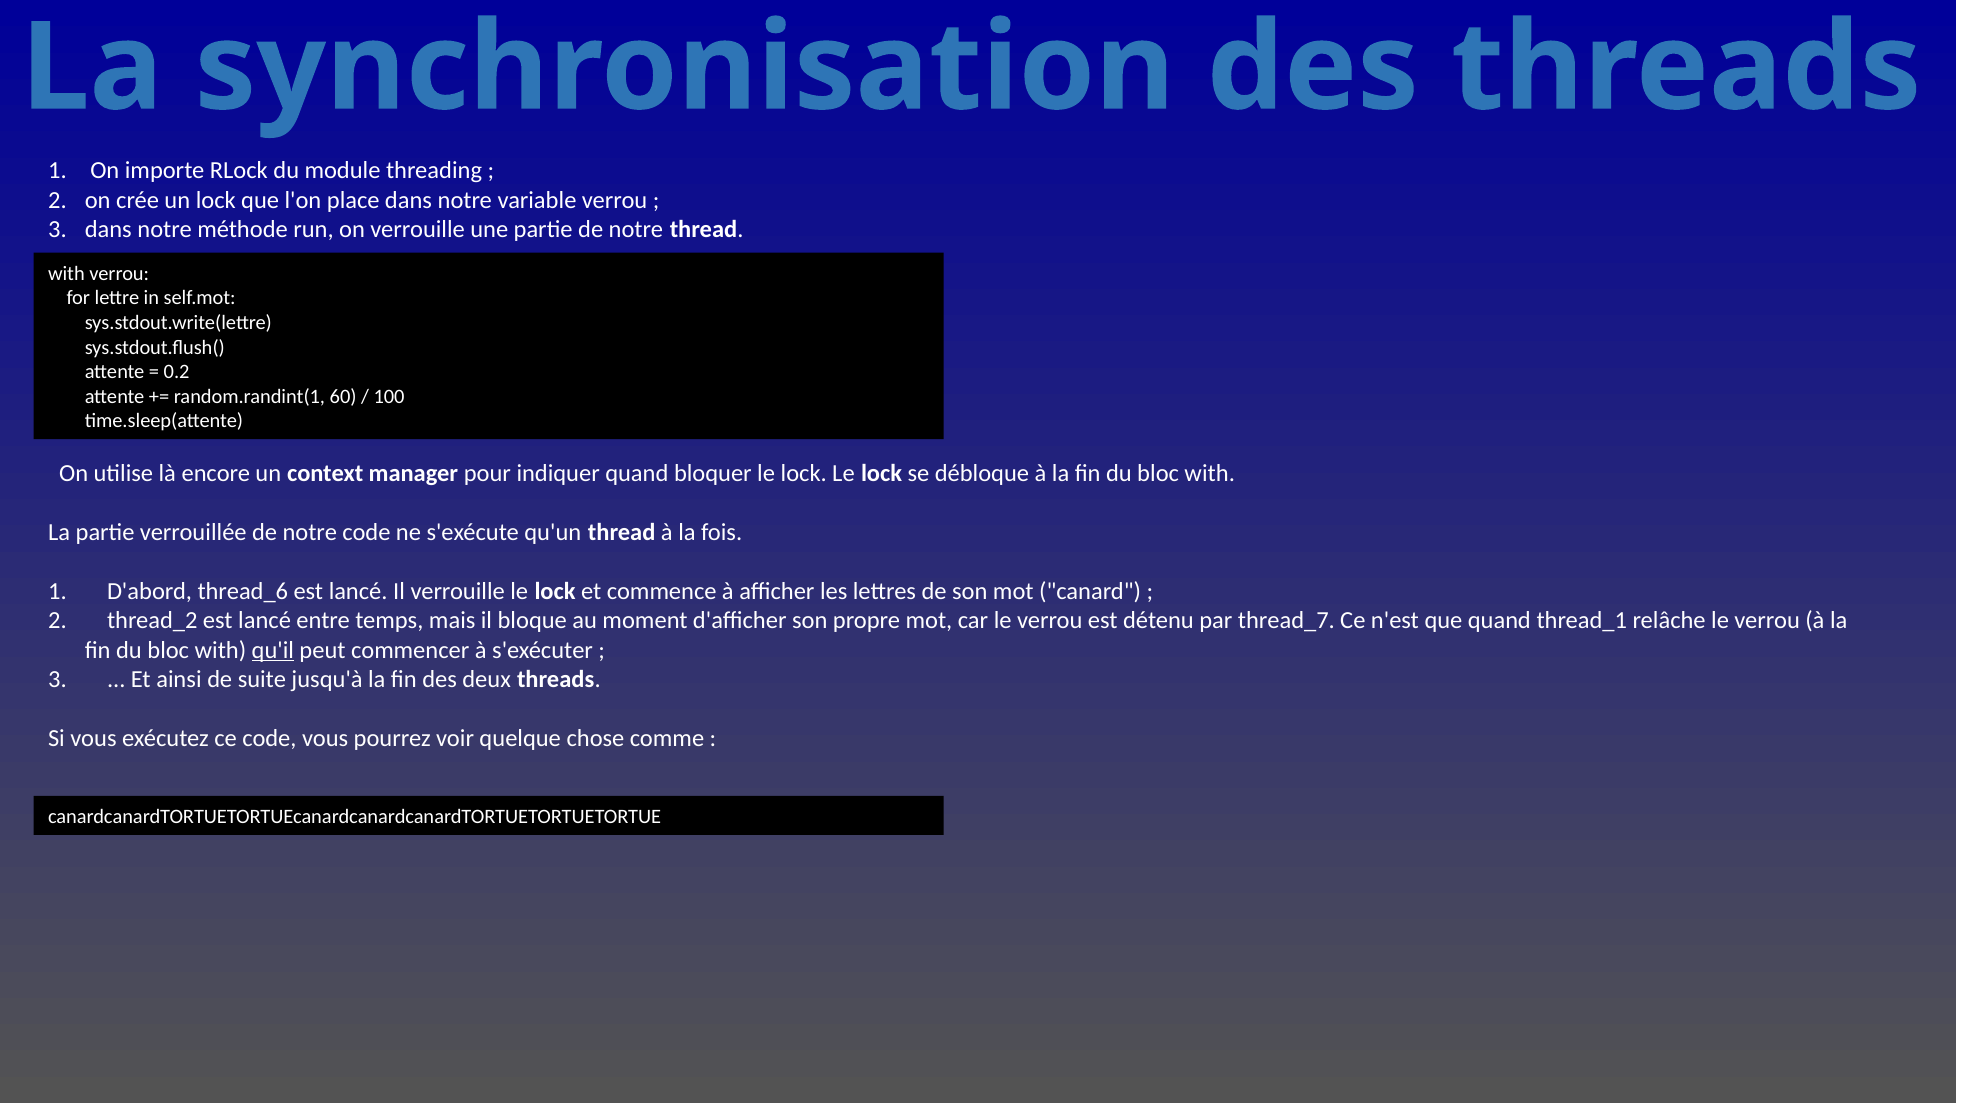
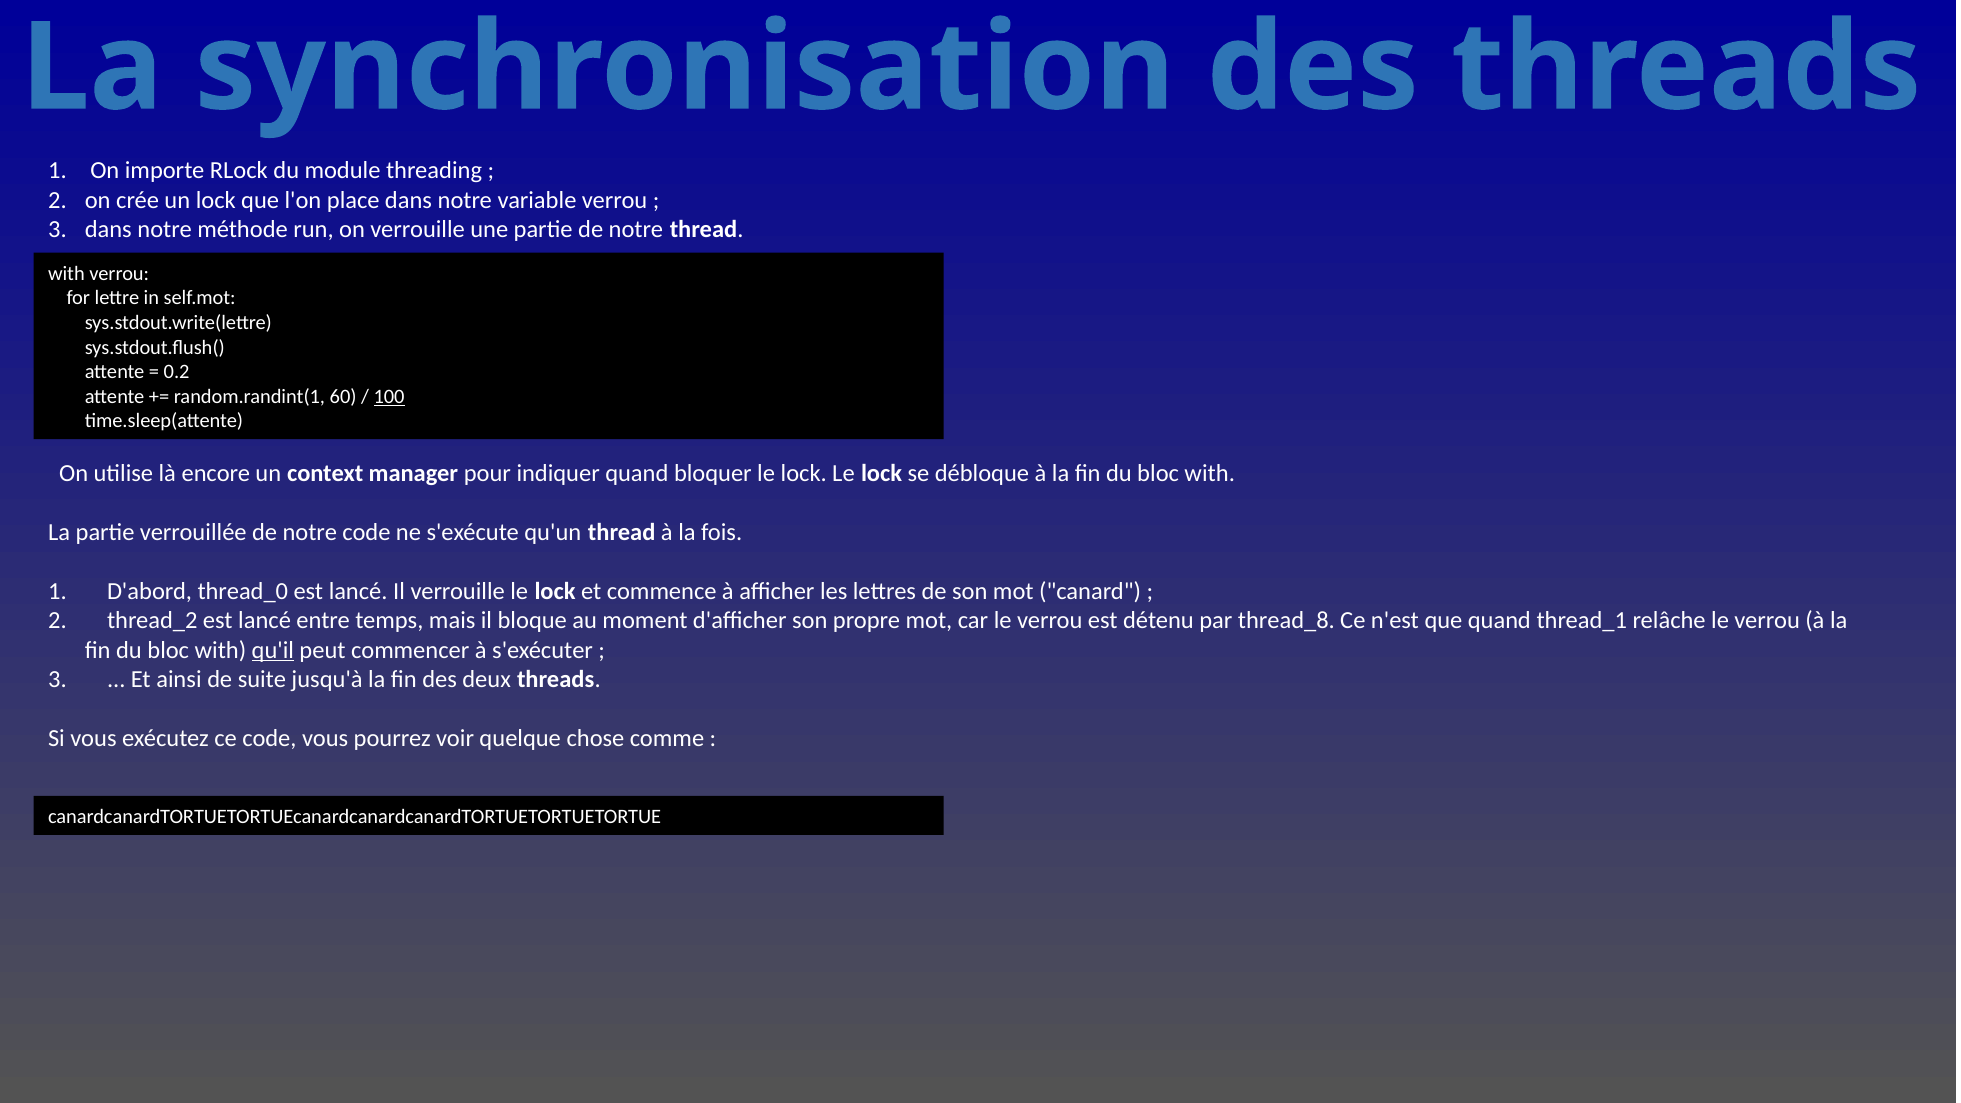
100 underline: none -> present (389, 396)
thread_6: thread_6 -> thread_0 (243, 591)
thread_7: thread_7 -> thread_8 (1286, 621)
